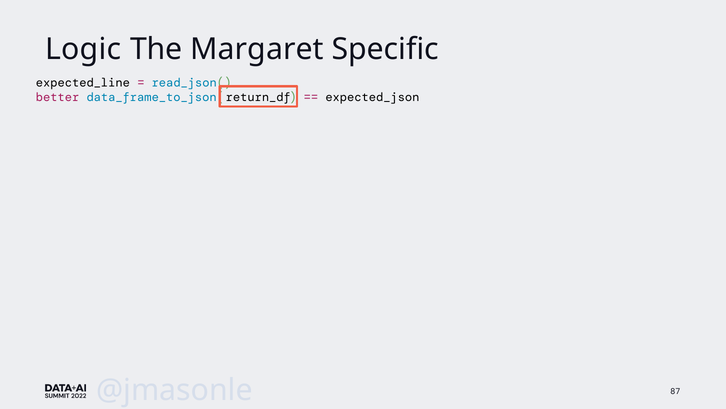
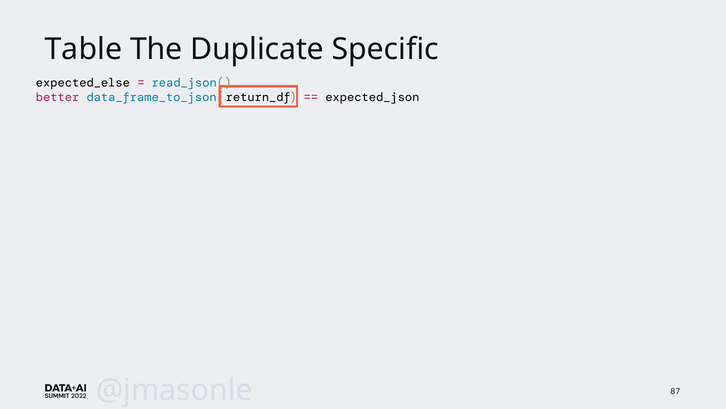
Logic: Logic -> Table (83, 49)
Margaret: Margaret -> Duplicate (257, 49)
expected_line: expected_line -> expected_else (83, 83)
